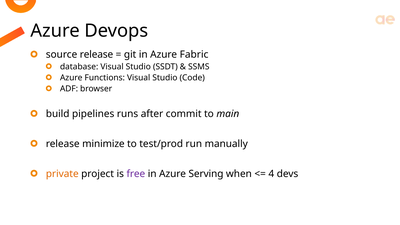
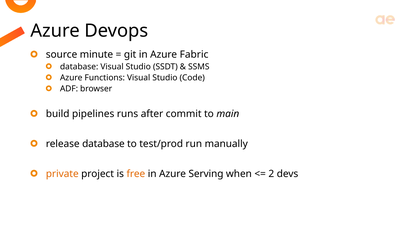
source release: release -> minute (96, 55)
release minimize: minimize -> database (103, 144)
free colour: purple -> orange (136, 174)
4: 4 -> 2 (271, 174)
